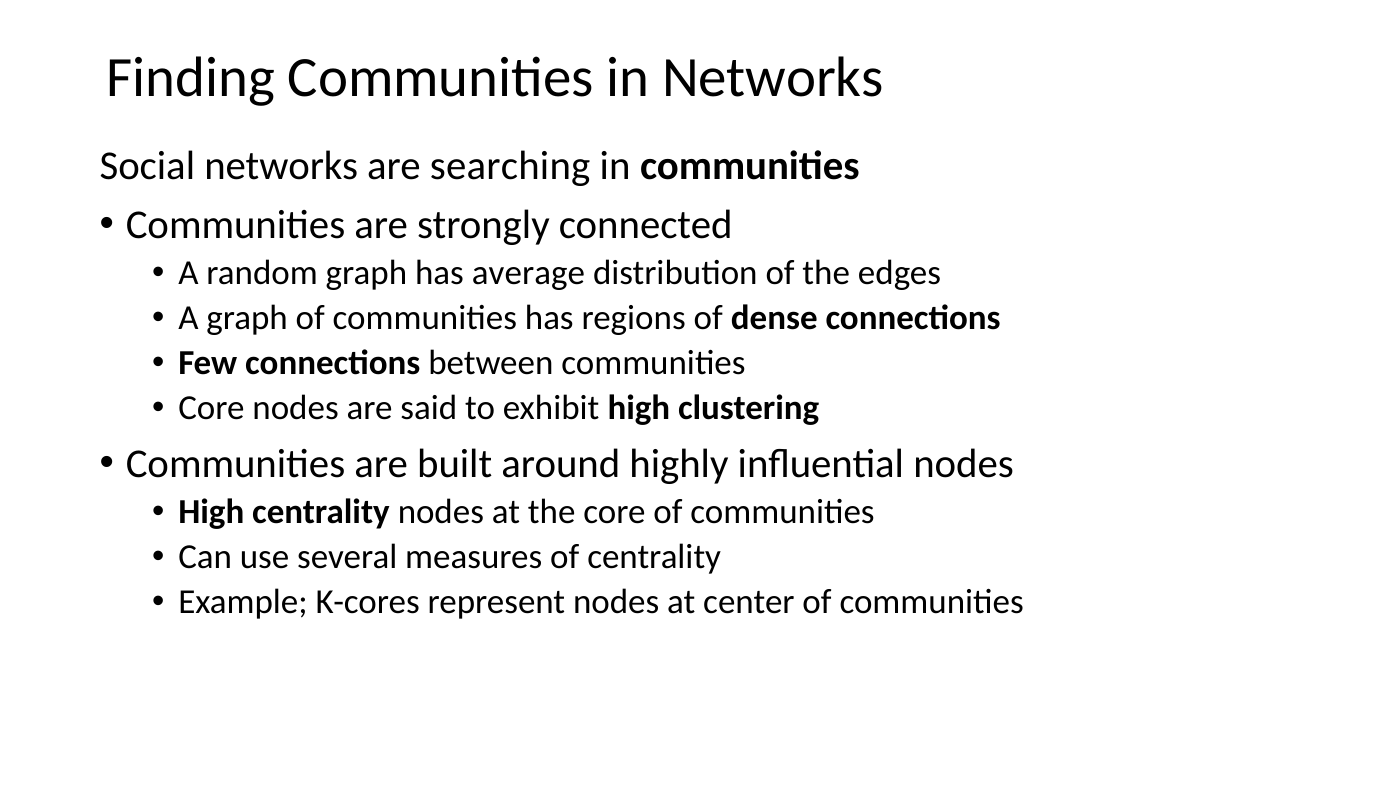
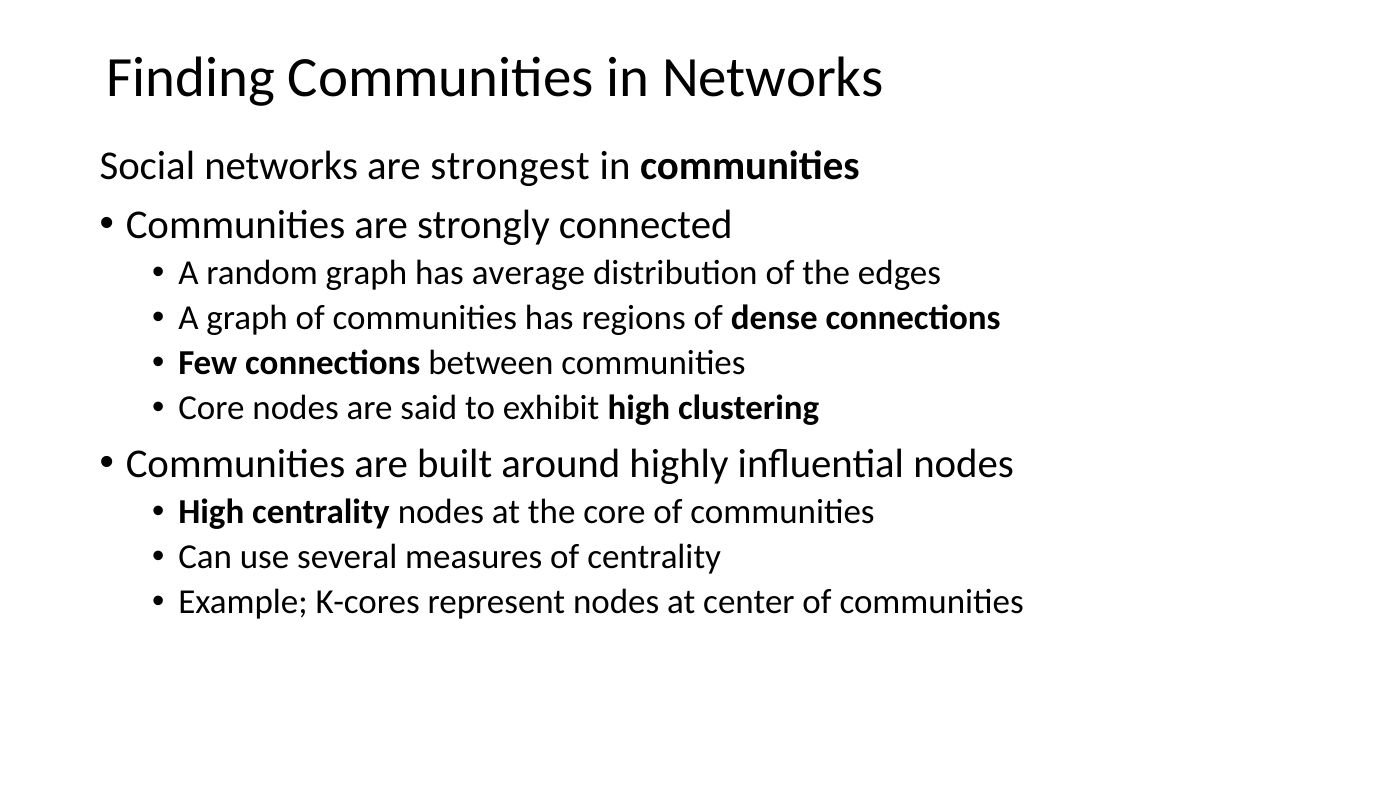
searching: searching -> strongest (510, 166)
